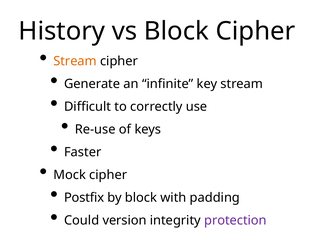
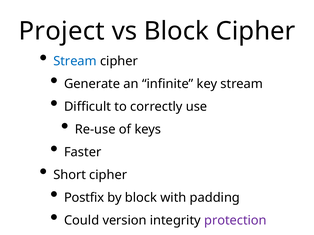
History: History -> Project (62, 31)
Stream colour: orange -> blue (75, 61)
Mock: Mock -> Short (70, 175)
